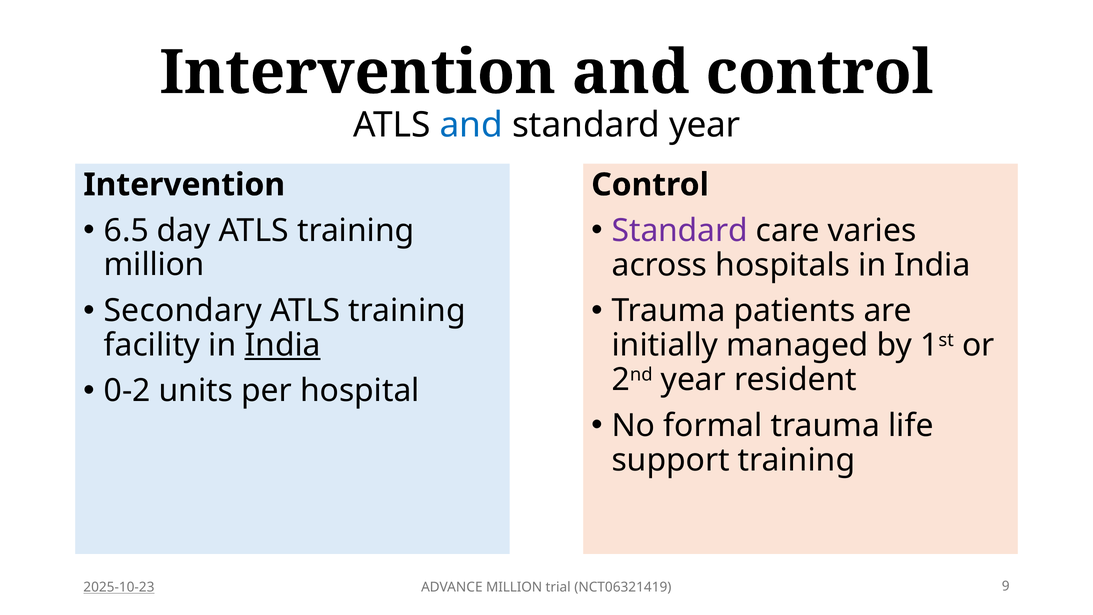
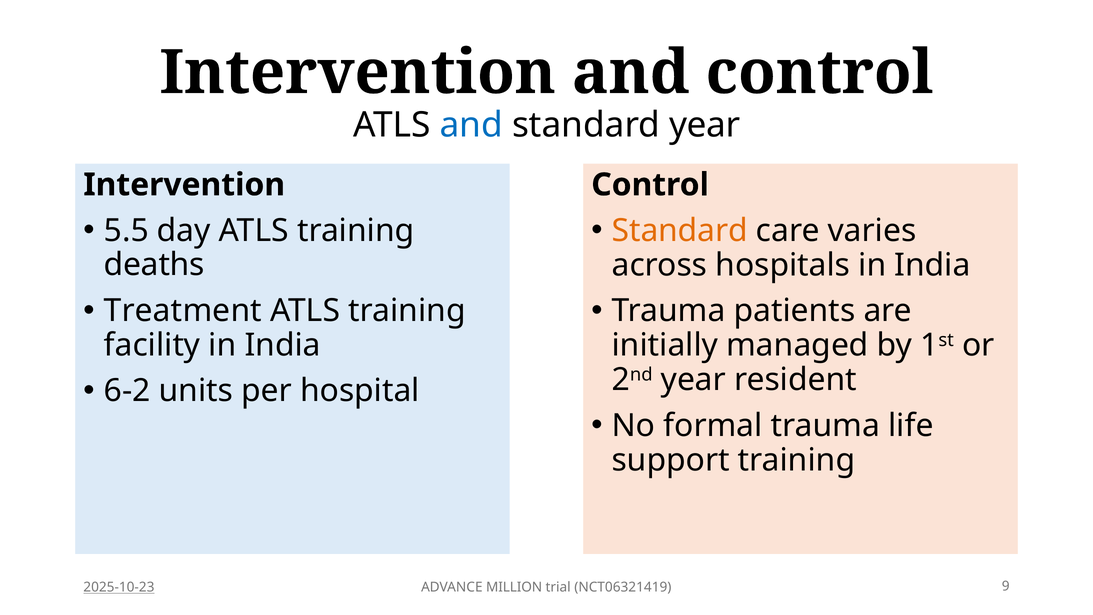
6.5: 6.5 -> 5.5 (126, 230)
Standard colour: purple -> orange (680, 231)
million: million -> deaths (154, 265)
Secondary: Secondary -> Treatment (183, 311)
India underline: present -> none (283, 345)
0-2: 0-2 -> 6-2 (127, 391)
